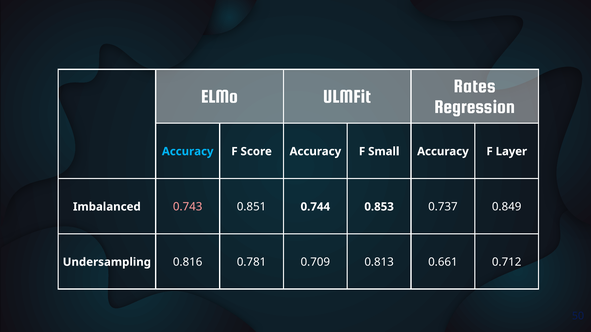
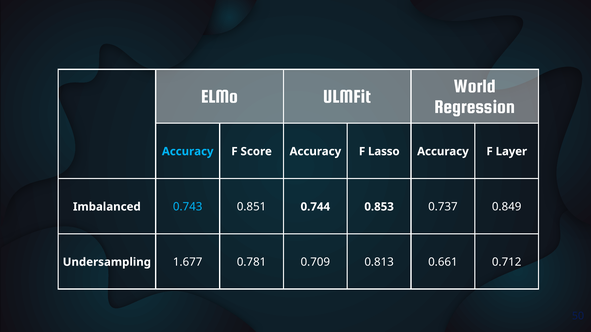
Rates: Rates -> World (475, 86)
Small: Small -> Lasso (384, 152)
0.743 colour: pink -> light blue (188, 207)
0.816: 0.816 -> 1.677 (188, 262)
